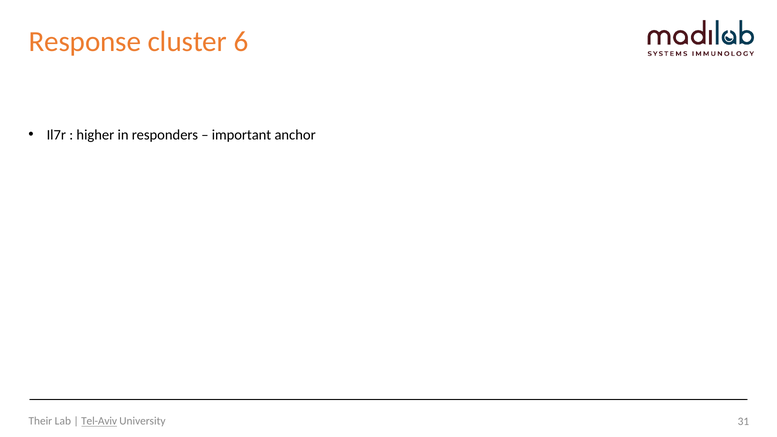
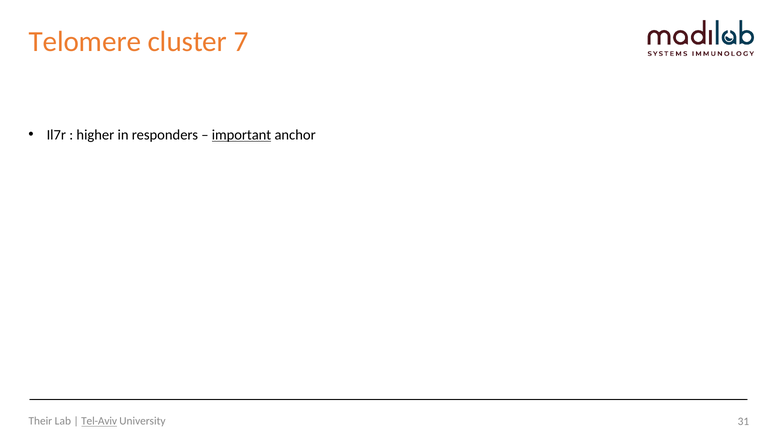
Response: Response -> Telomere (85, 42)
6: 6 -> 7 (241, 42)
important underline: none -> present (241, 135)
